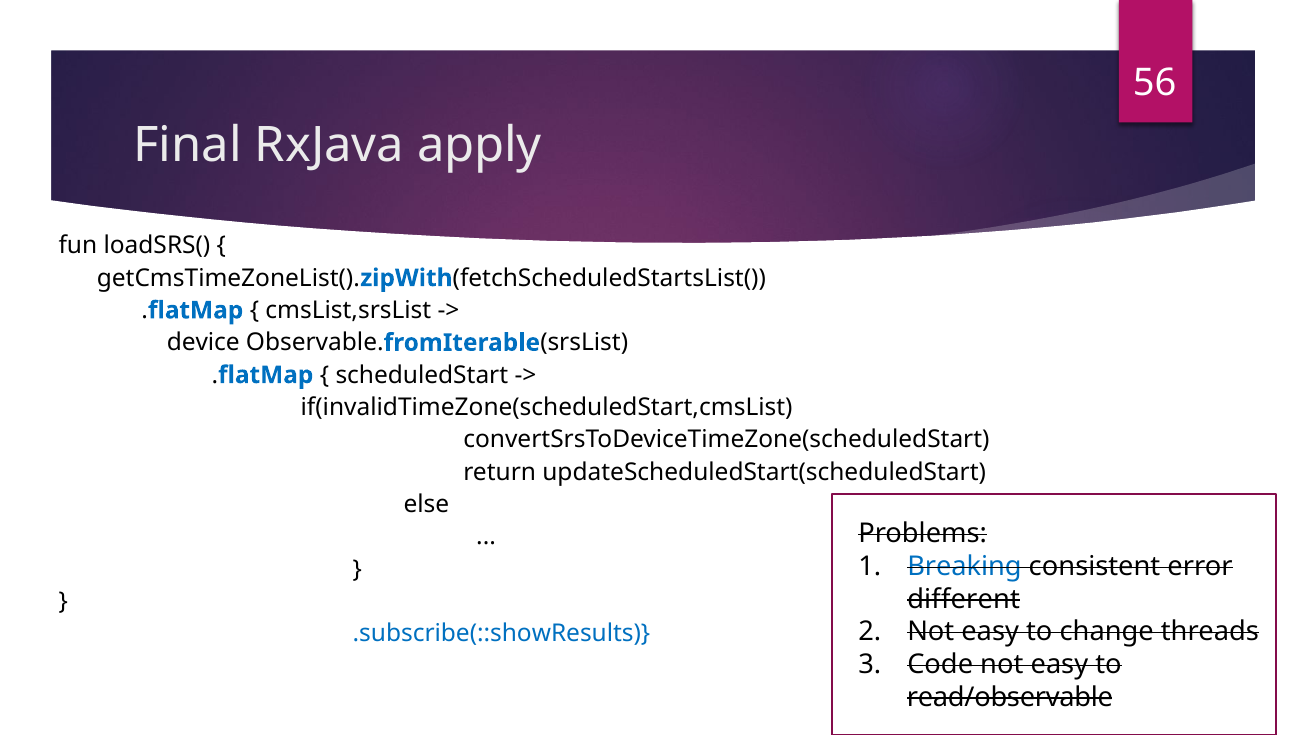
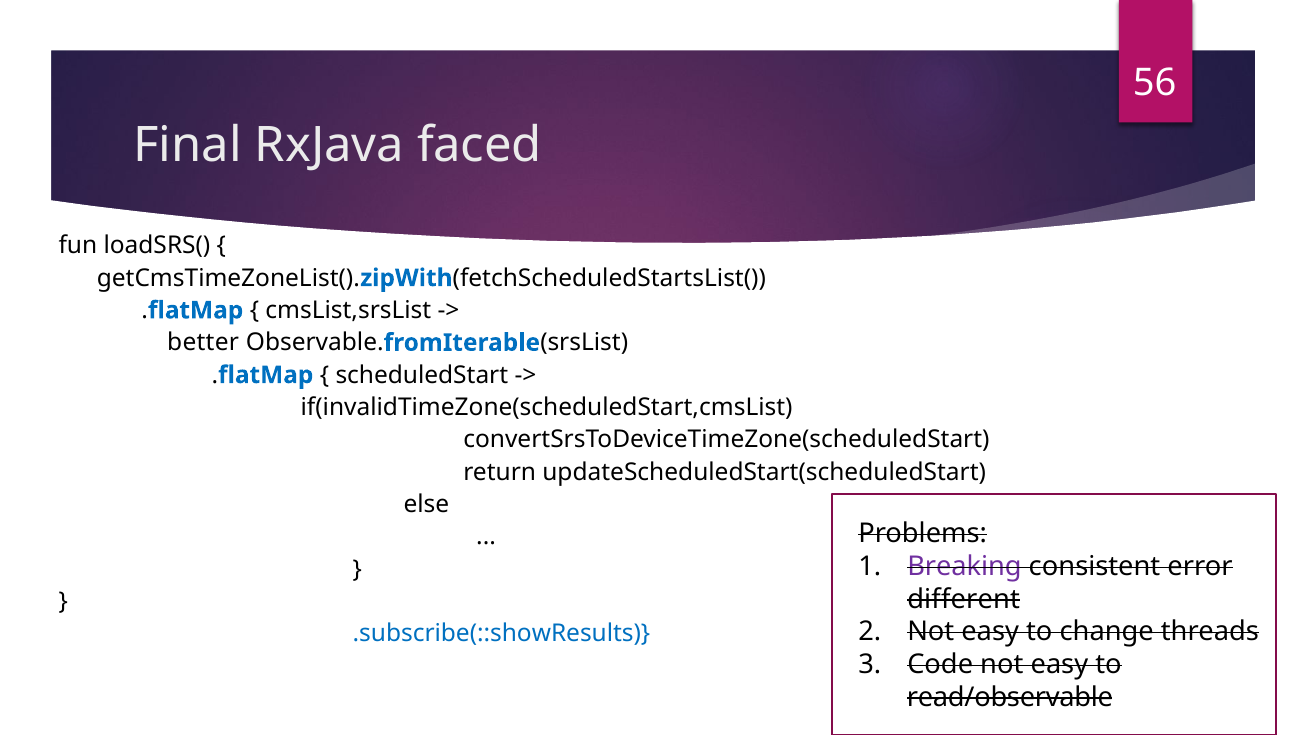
apply: apply -> faced (479, 146)
device: device -> better (203, 343)
Breaking colour: blue -> purple (964, 567)
